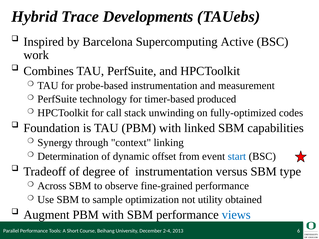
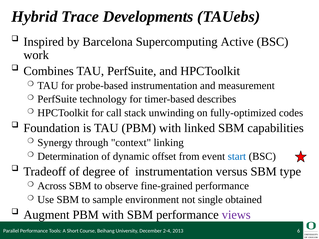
produced: produced -> describes (217, 99)
optimization: optimization -> environment (152, 200)
utility: utility -> single (210, 200)
views colour: blue -> purple (236, 215)
